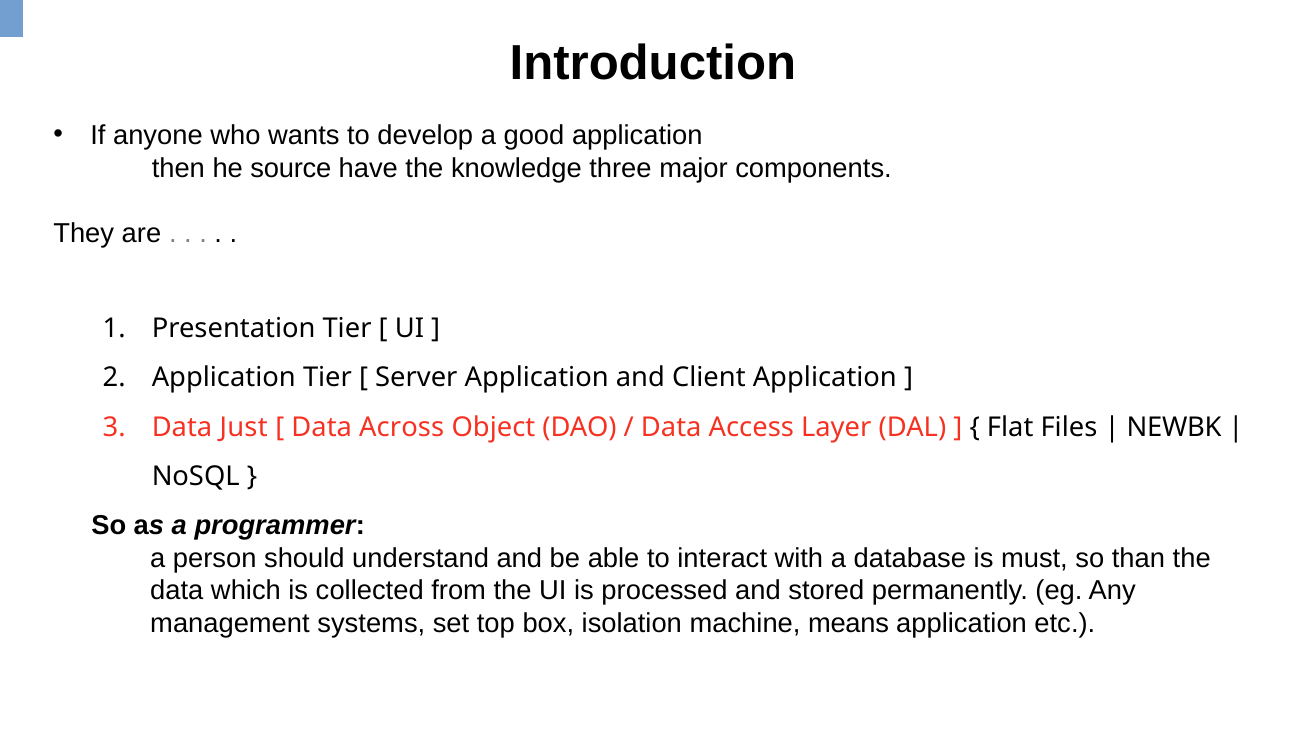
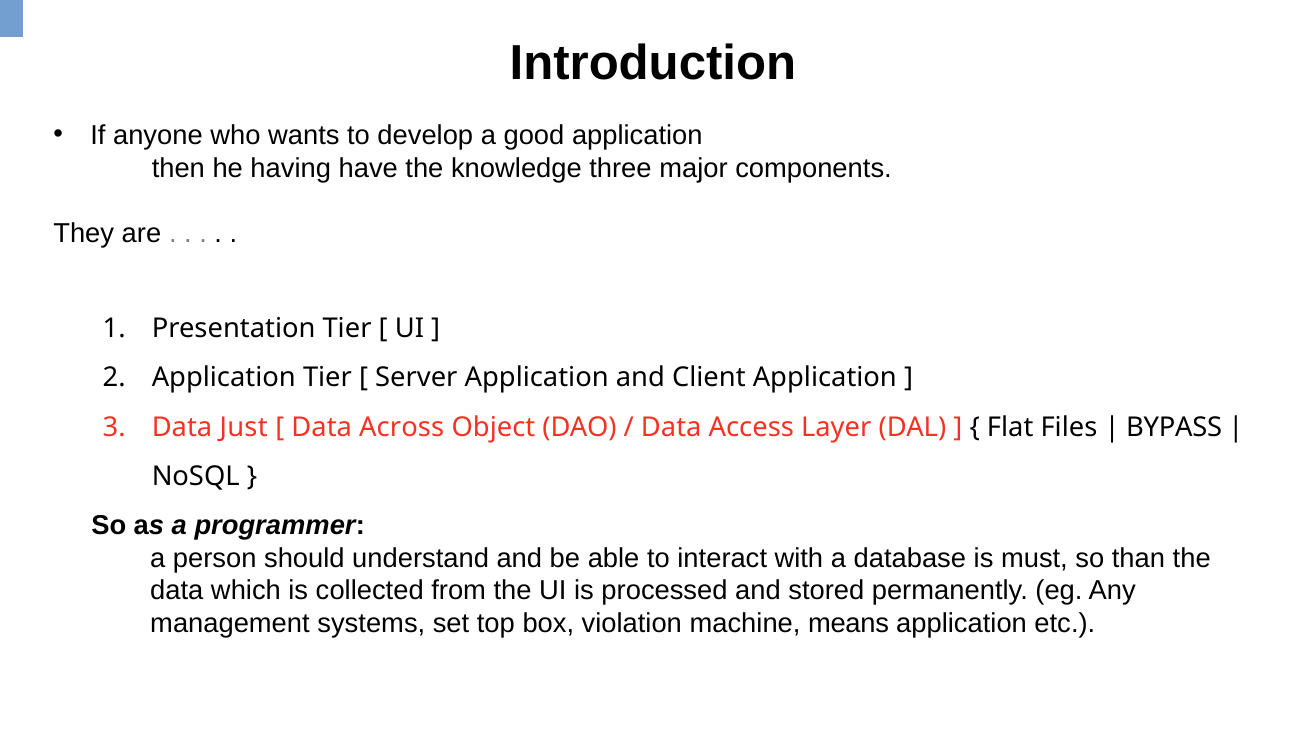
source: source -> having (291, 168)
NEWBK: NEWBK -> BYPASS (1174, 427)
isolation: isolation -> violation (632, 624)
